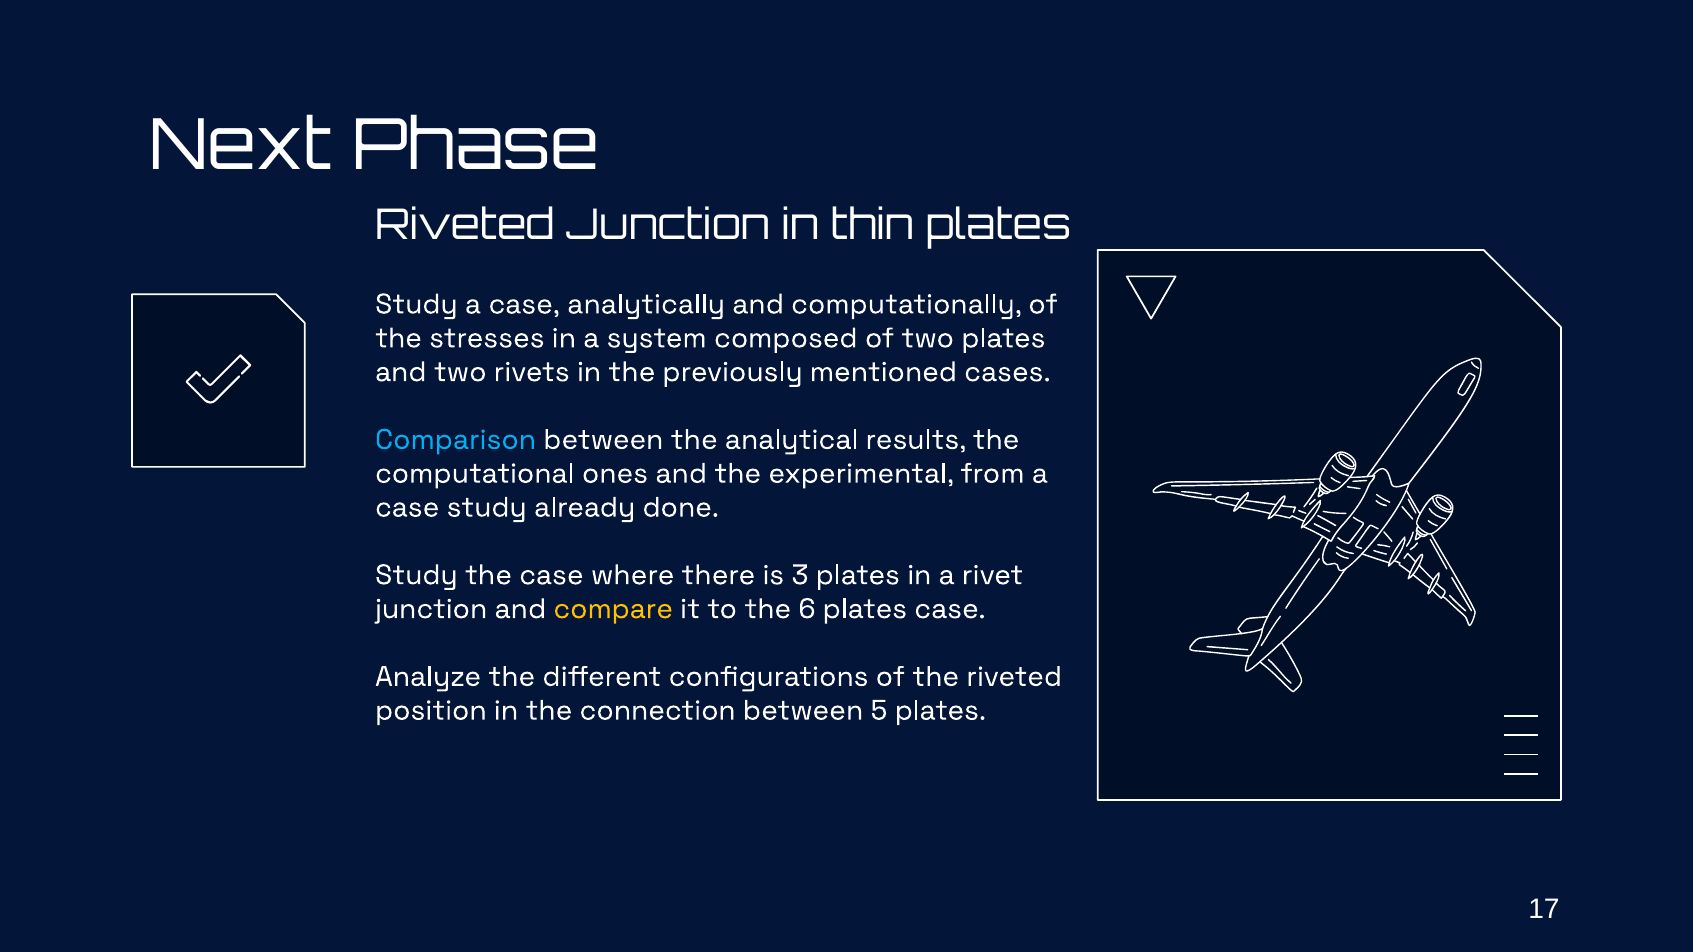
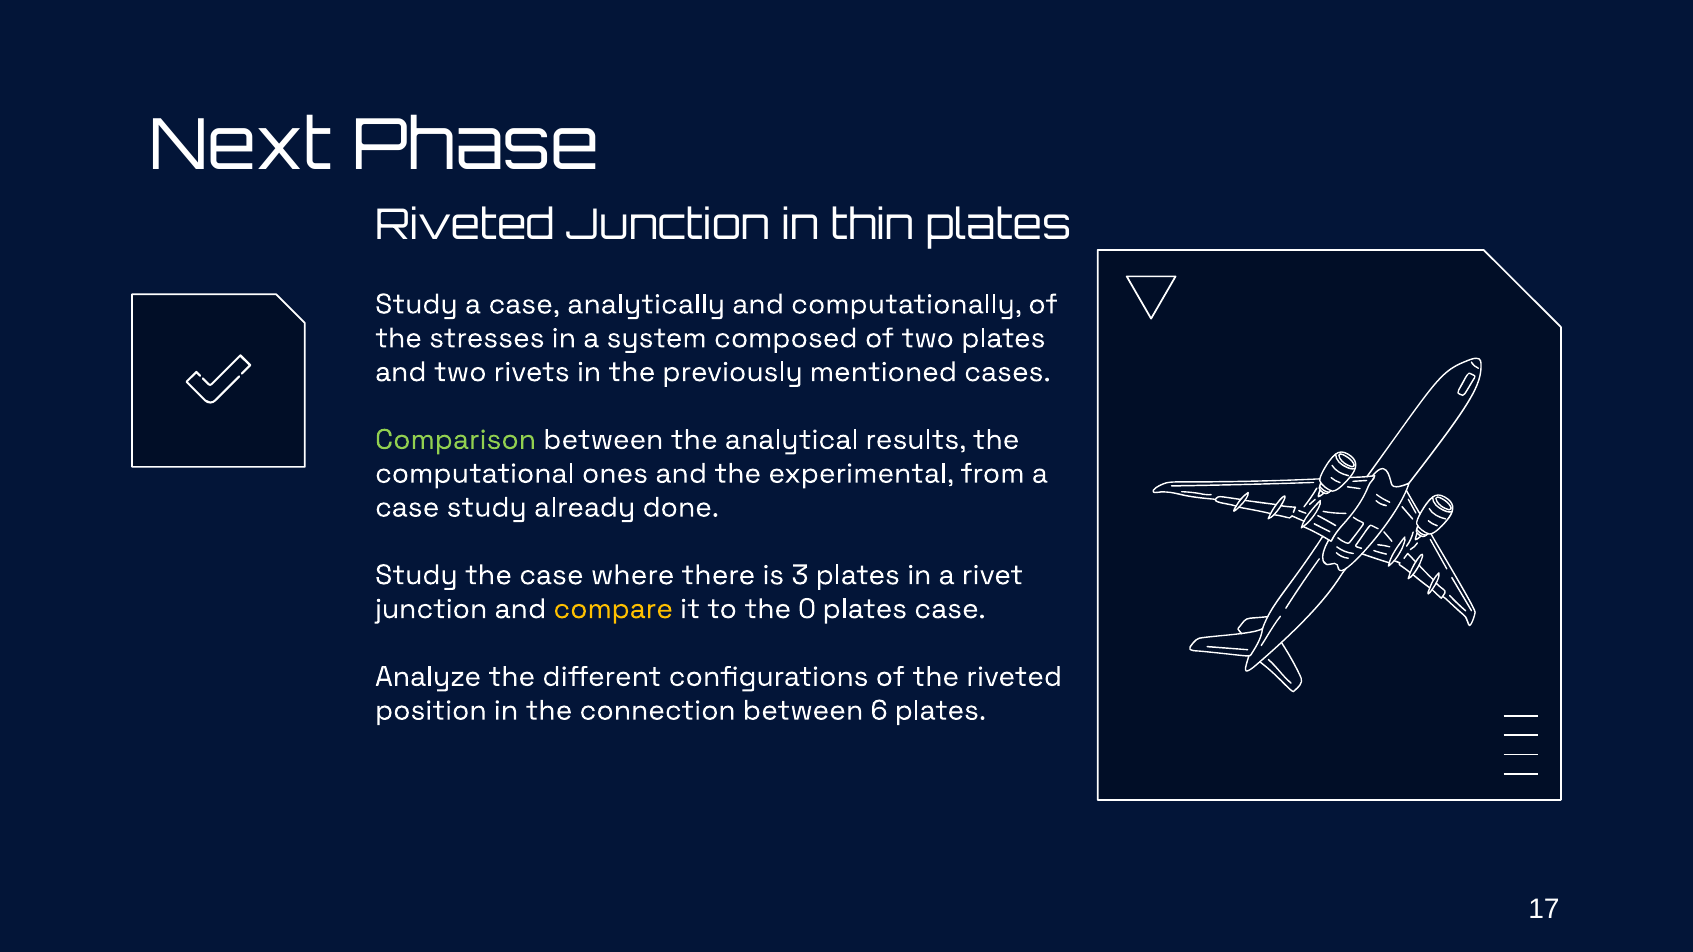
Comparison colour: light blue -> light green (456, 440)
6: 6 -> 0 (807, 609)
5: 5 -> 6 (879, 711)
